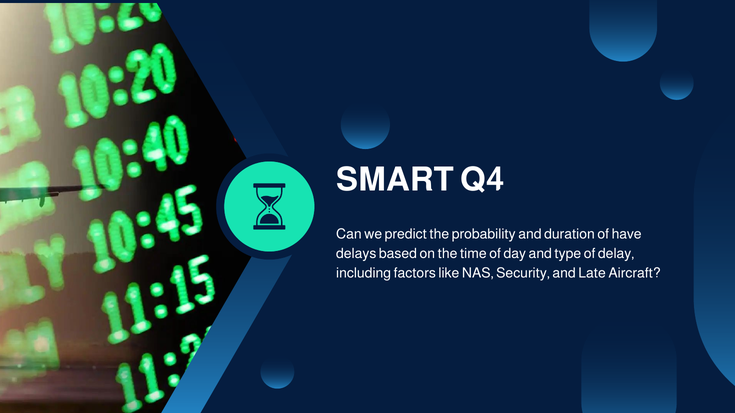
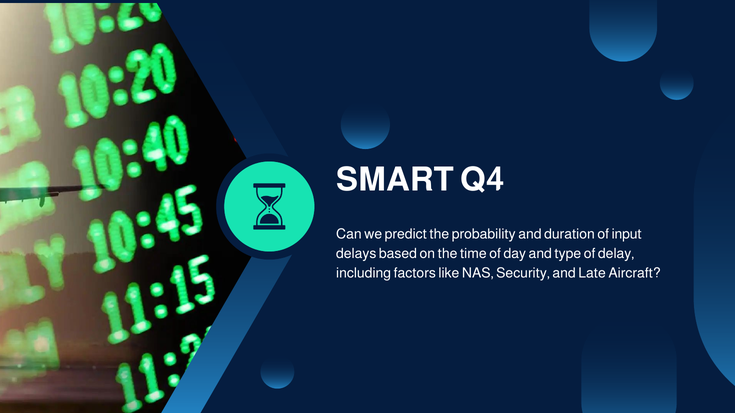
have: have -> input (627, 234)
